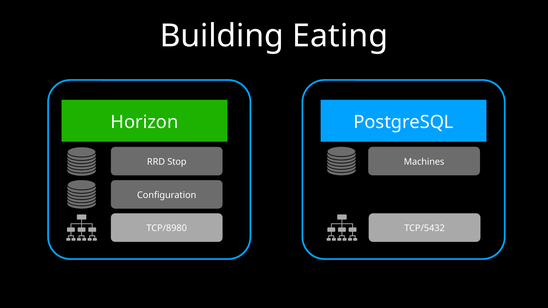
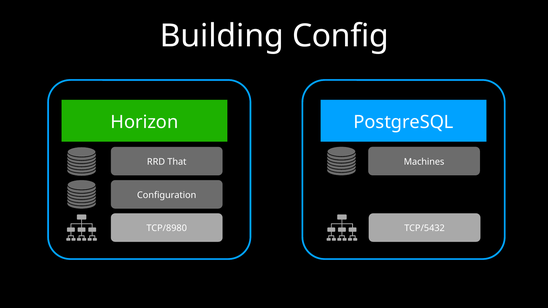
Eating: Eating -> Config (340, 36)
Stop: Stop -> That (177, 162)
